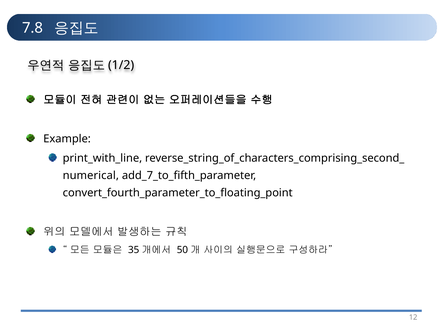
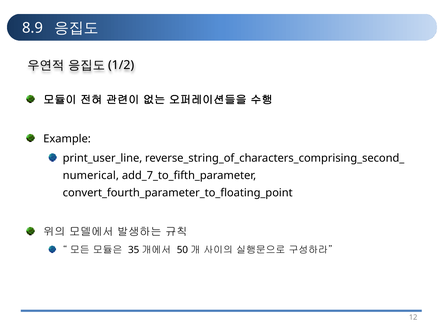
7.8: 7.8 -> 8.9 (32, 28)
print_with_line: print_with_line -> print_user_line (102, 158)
